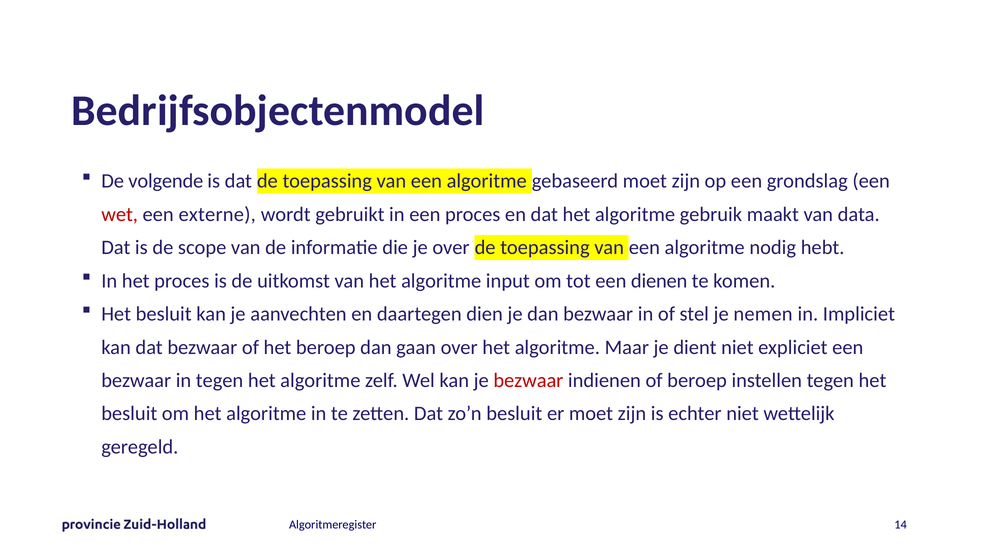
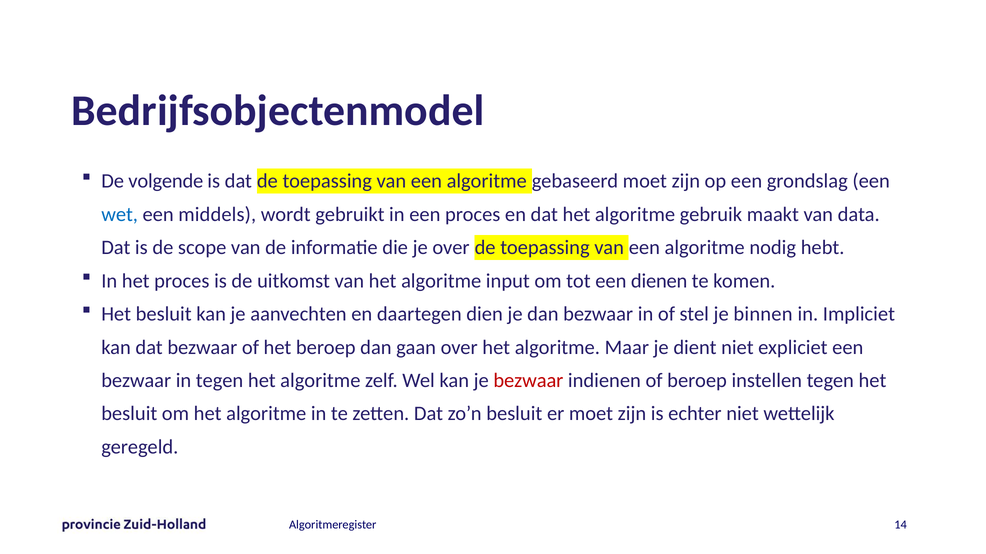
wet colour: red -> blue (120, 215)
externe: externe -> middels (217, 215)
nemen: nemen -> binnen (763, 314)
